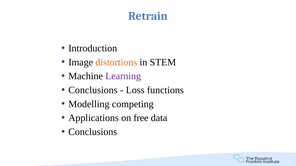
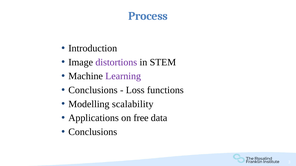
Retrain: Retrain -> Process (148, 16)
distortions colour: orange -> purple (116, 62)
competing: competing -> scalability (133, 104)
